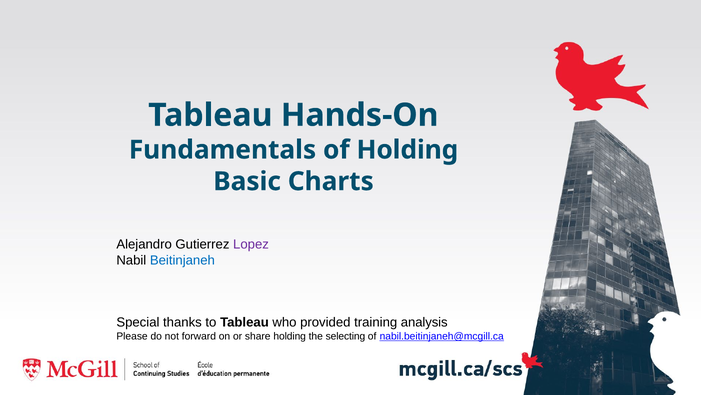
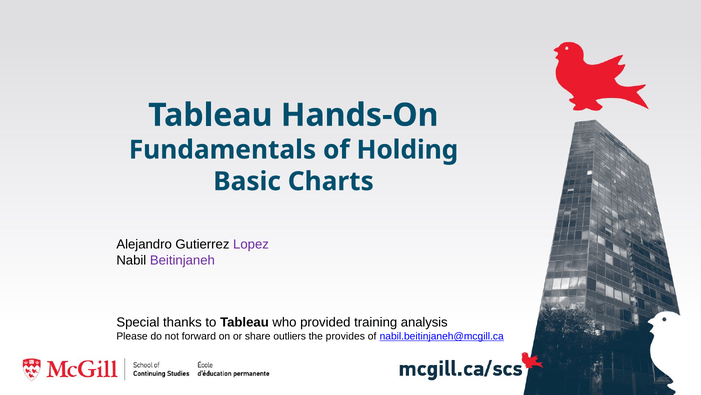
Beitinjaneh colour: blue -> purple (182, 260)
share holding: holding -> outliers (290, 336)
selecting: selecting -> provides (345, 336)
